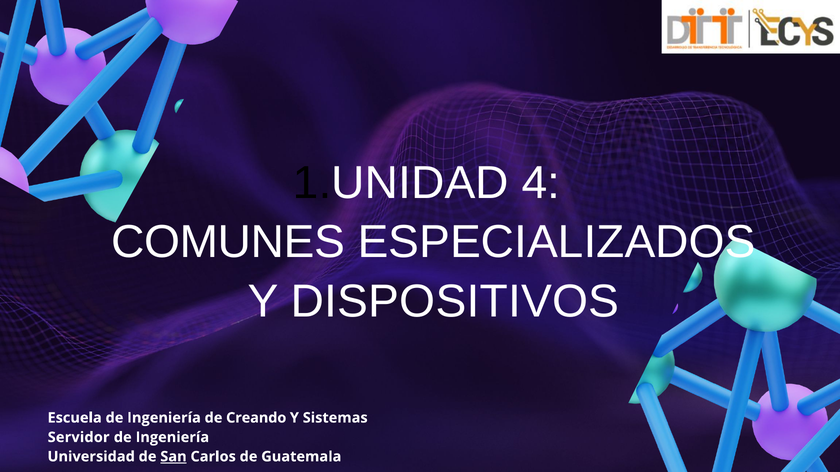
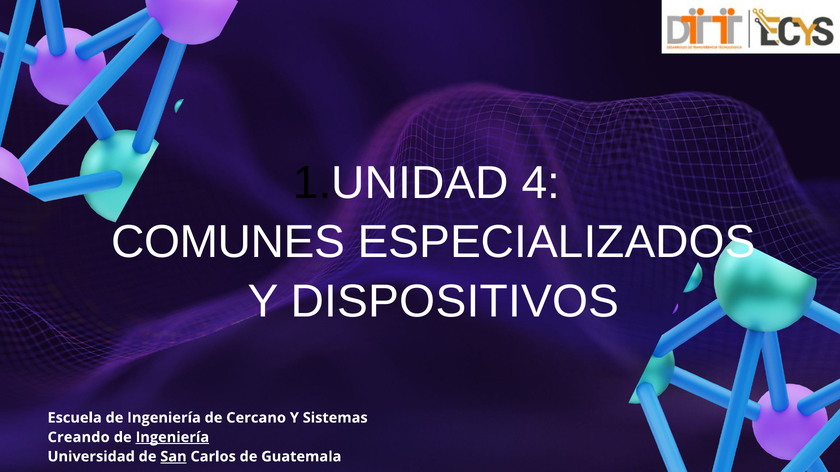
Creando: Creando -> Cercano (256, 418)
Servidor: Servidor -> Creando (79, 438)
Ingeniería underline: none -> present (172, 438)
